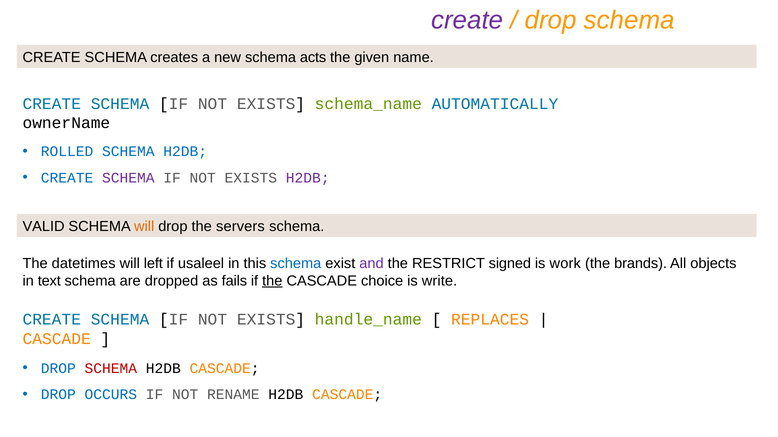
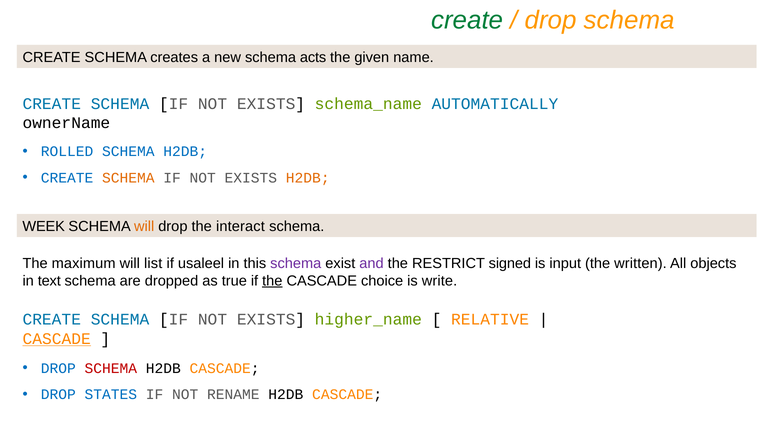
create colour: purple -> green (467, 20)
SCHEMA colour: purple -> orange (128, 178)
H2DB colour: purple -> orange (308, 178)
VALID: VALID -> WEEK (44, 227)
servers: servers -> interact (240, 227)
datetimes: datetimes -> maximum (84, 264)
left: left -> list (153, 264)
schema colour: blue -> purple (296, 264)
work: work -> input (565, 264)
brands: brands -> written (641, 264)
fails: fails -> true (234, 281)
handle_name: handle_name -> higher_name (368, 320)
REPLACES: REPLACES -> RELATIVE (490, 320)
CASCADE underline: none -> present (57, 339)
OCCURS: OCCURS -> STATES (111, 395)
